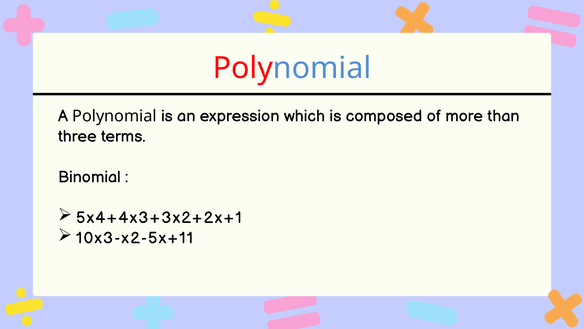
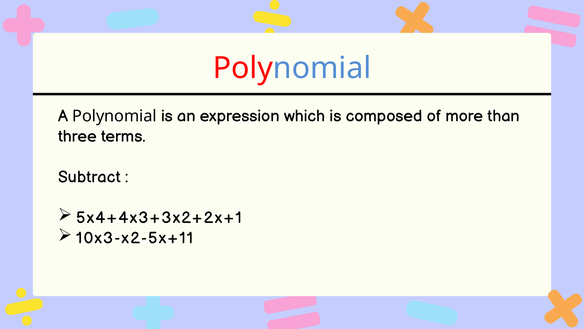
Binomial: Binomial -> Subtract (89, 177)
